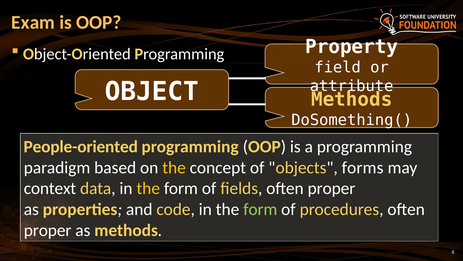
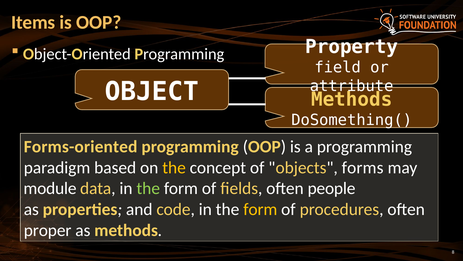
Exam: Exam -> Items (33, 22)
People-oriented: People-oriented -> Forms-oriented (81, 146)
context: context -> module (50, 188)
the colour: yellow -> light green (148, 188)
fields often proper: proper -> people (331, 188)
form colour: light green -> yellow (260, 209)
